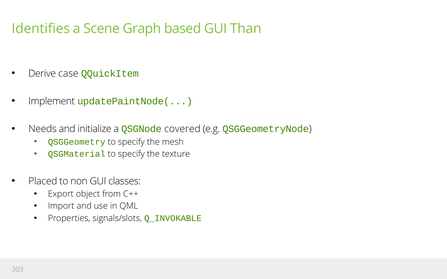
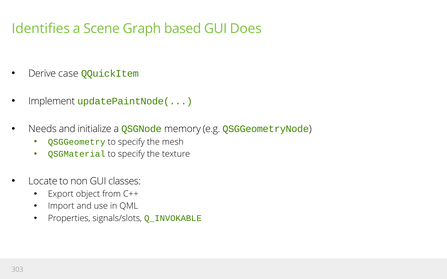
Than: Than -> Does (246, 29)
covered: covered -> memory (183, 129)
Placed: Placed -> Locate (43, 181)
